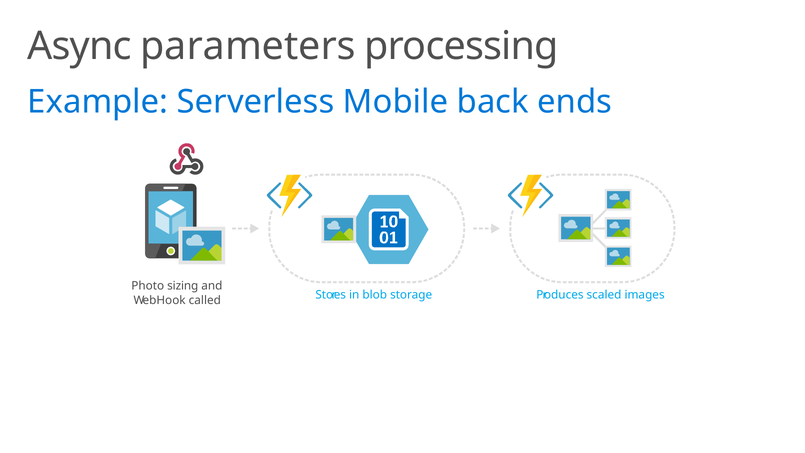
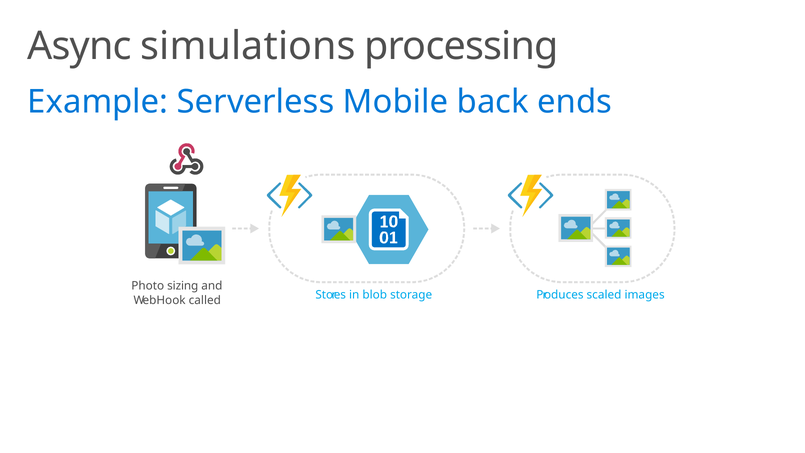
parameters: parameters -> simulations (248, 46)
